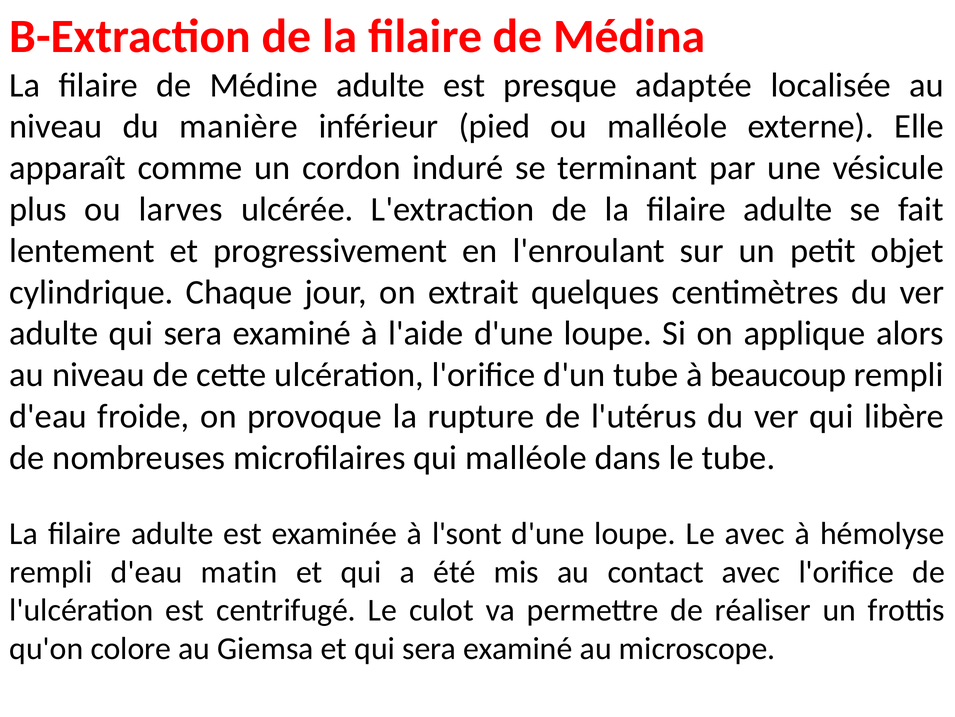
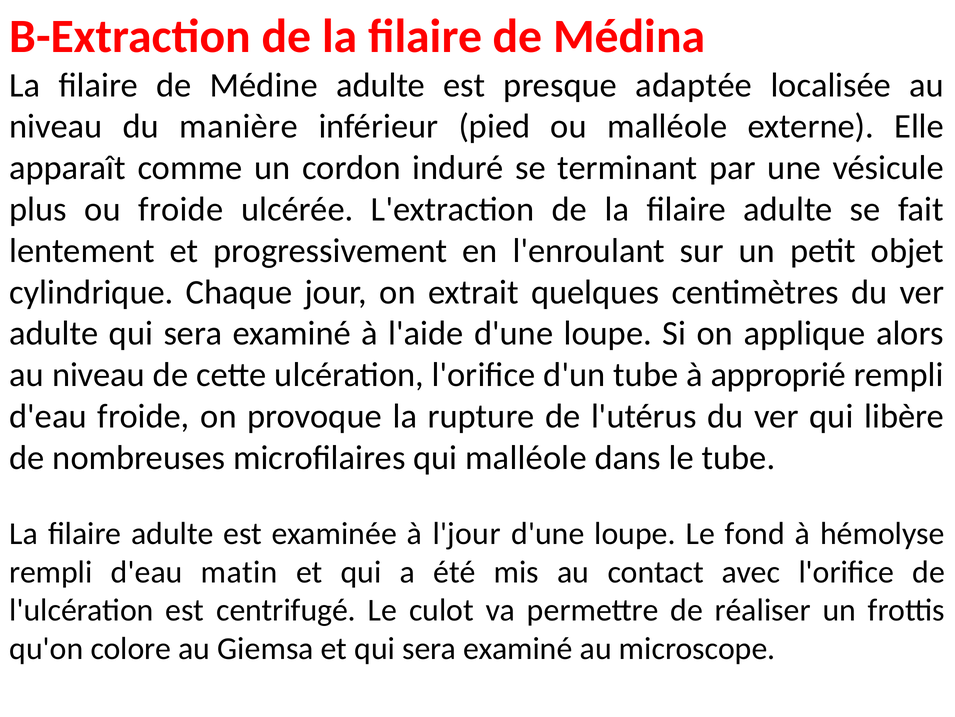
ou larves: larves -> froide (181, 209)
beaucoup: beaucoup -> approprié (778, 375)
l'sont: l'sont -> l'jour (467, 533)
Le avec: avec -> fond (755, 533)
